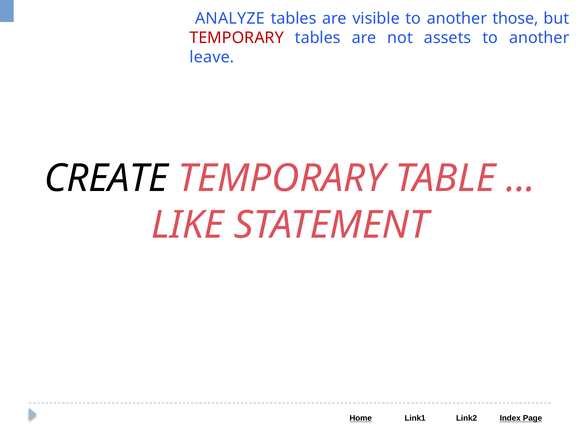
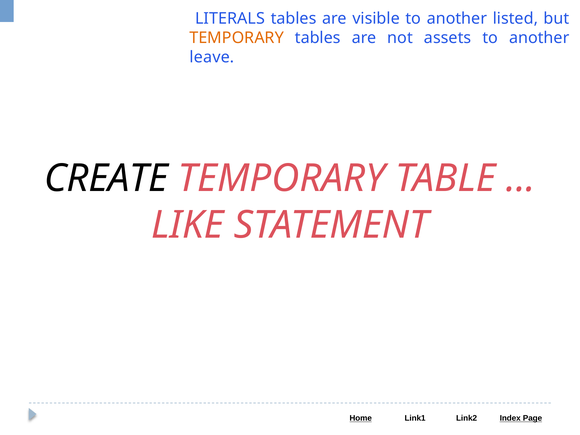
ANALYZE: ANALYZE -> LITERALS (230, 18)
those: those -> listed (515, 18)
TEMPORARY colour: red -> orange (237, 38)
